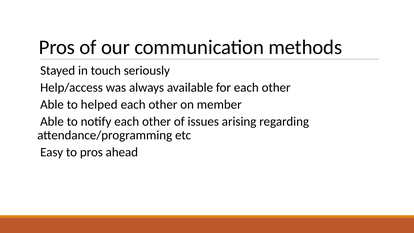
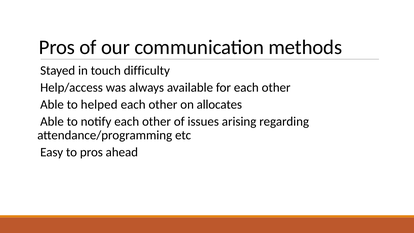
seriously: seriously -> difficulty (147, 70)
member: member -> allocates (219, 104)
